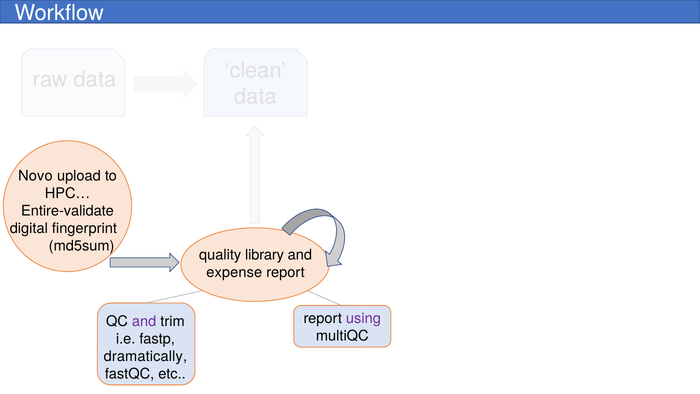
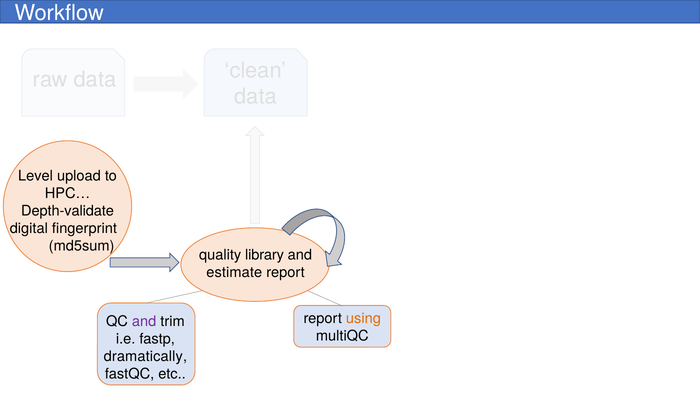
Novo: Novo -> Level (35, 176)
Entire-validate: Entire-validate -> Depth-validate (68, 211)
expense: expense -> estimate (234, 272)
using colour: purple -> orange (363, 318)
